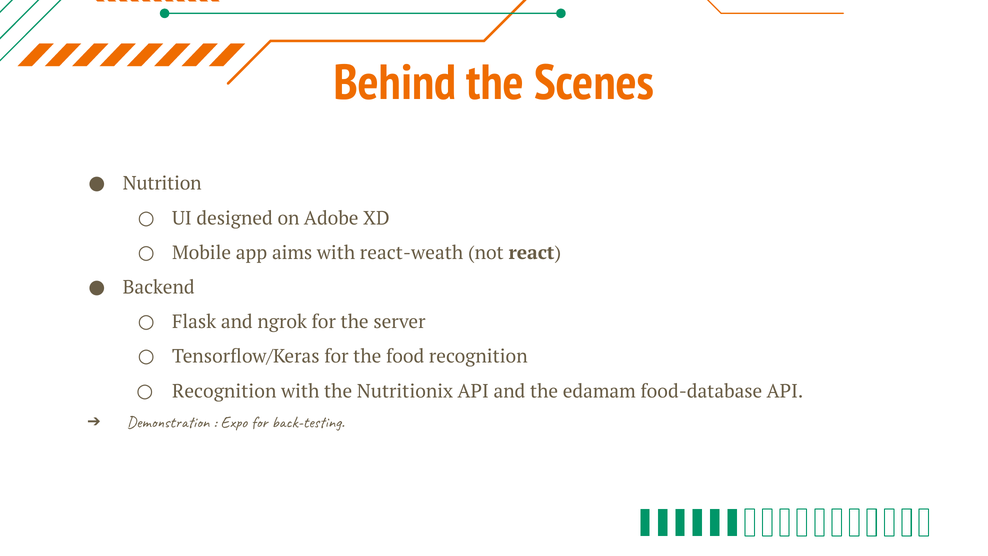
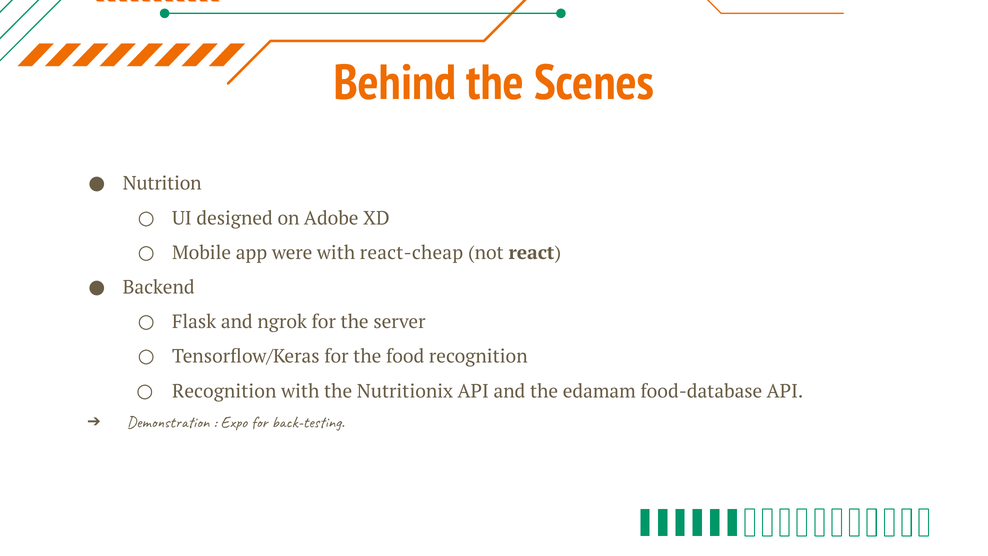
aims: aims -> were (292, 253)
react-weath: react-weath -> react-cheap (411, 253)
